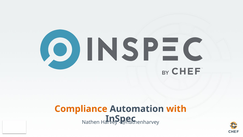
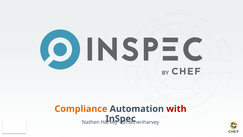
with colour: orange -> red (176, 109)
